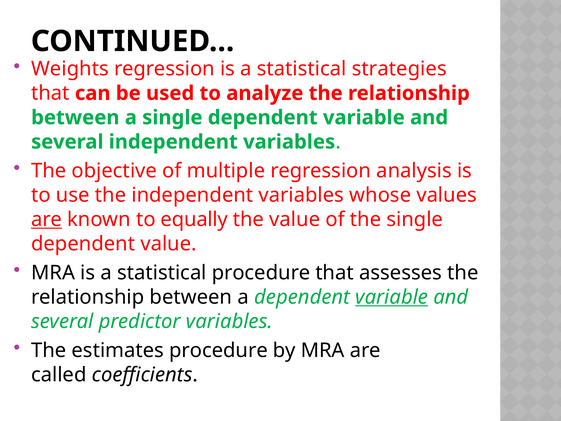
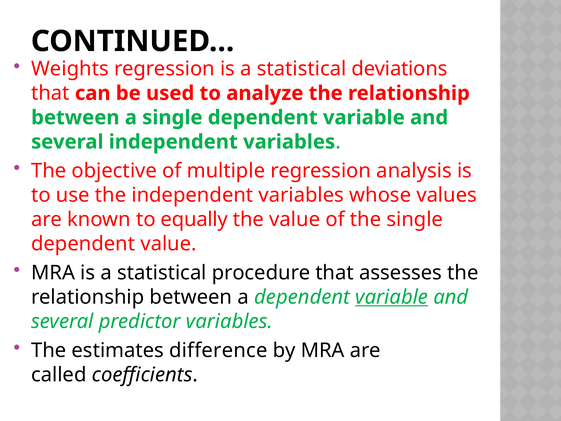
strategies: strategies -> deviations (399, 69)
are underline: present -> none (47, 219)
estimates procedure: procedure -> difference (218, 350)
